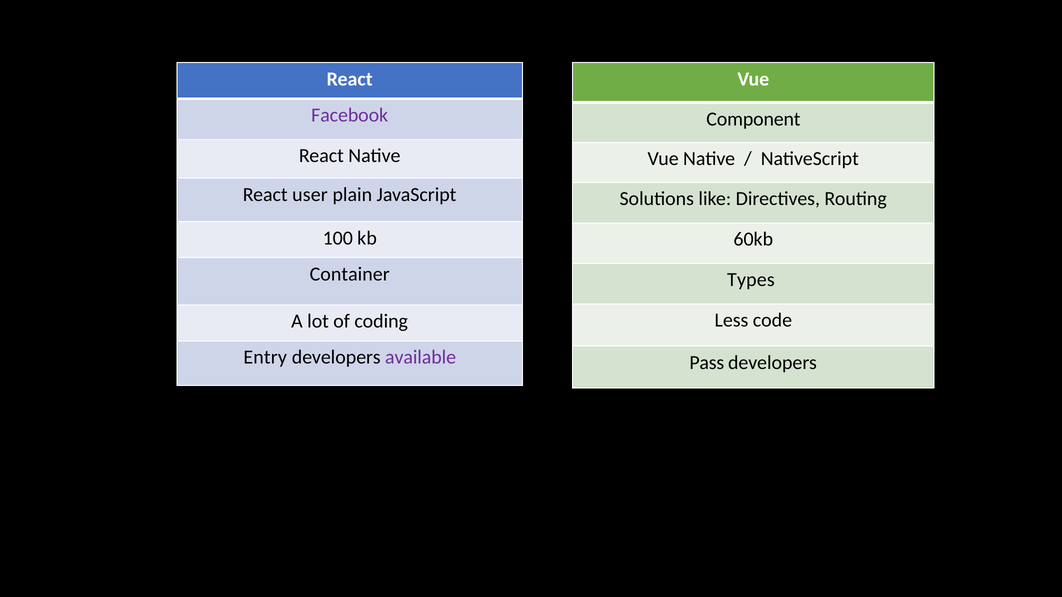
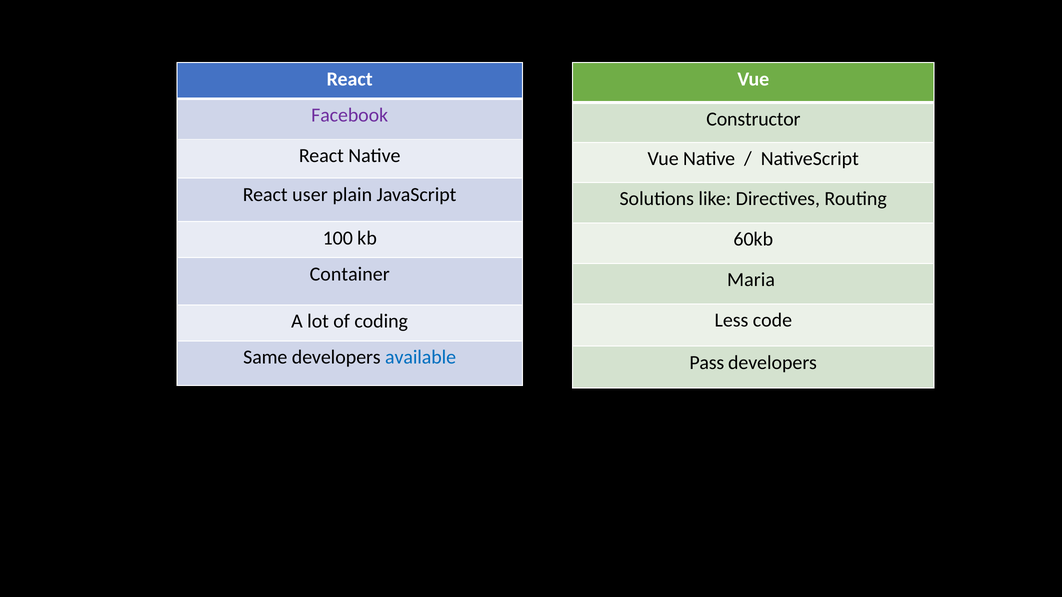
Component: Component -> Constructor (753, 119)
Types: Types -> Maria (751, 280)
Entry: Entry -> Same (265, 358)
available colour: purple -> blue (421, 358)
